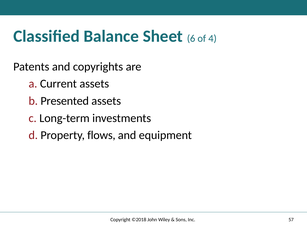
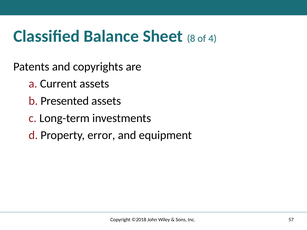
6: 6 -> 8 (191, 38)
flows: flows -> error (101, 135)
